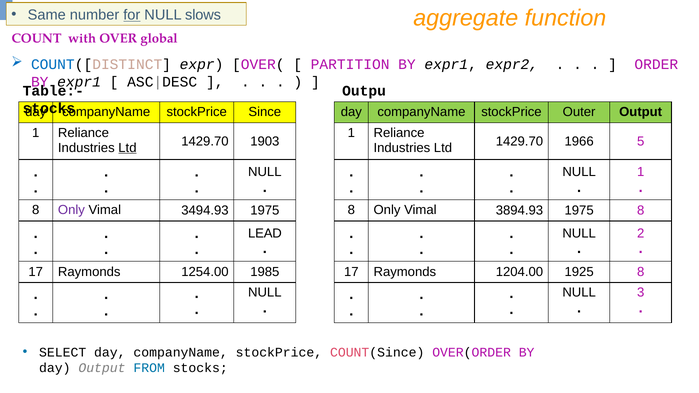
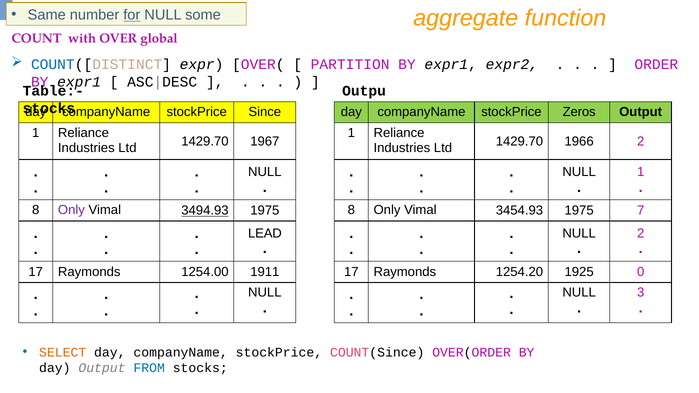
slows: slows -> some (203, 15)
Outer: Outer -> Zeros (579, 112)
Ltd underline: present -> none (127, 148)
1903: 1903 -> 1967 (265, 141)
1966 5: 5 -> 2 (641, 141)
3494.93 underline: none -> present (205, 211)
3894.93: 3894.93 -> 3454.93 (519, 211)
1975 8: 8 -> 7 (641, 211)
1985: 1985 -> 1911 (265, 272)
1204.00: 1204.00 -> 1254.20 (519, 272)
1925 8: 8 -> 0 (641, 272)
SELECT colour: black -> orange (63, 352)
